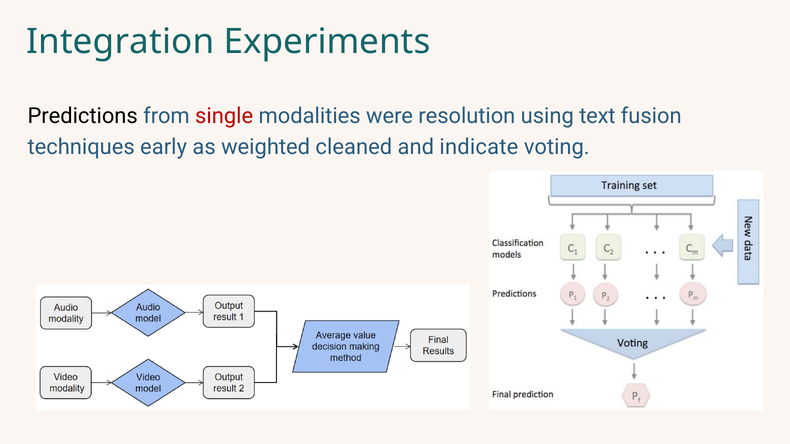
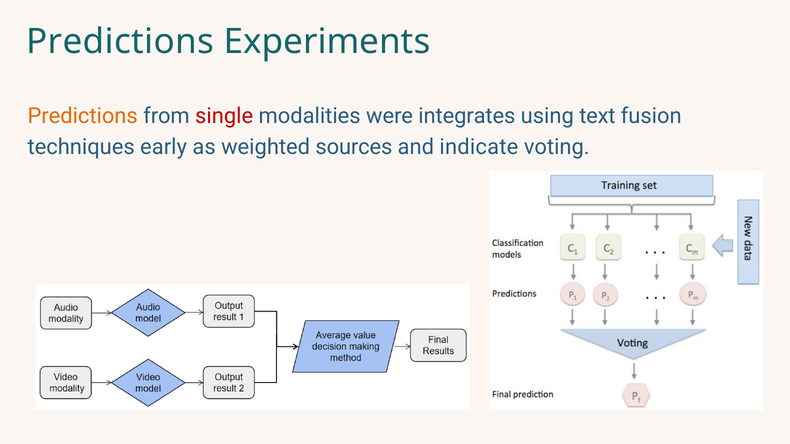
Integration: Integration -> Predictions (120, 42)
Predictions colour: black -> orange (83, 116)
resolution: resolution -> integrates (467, 116)
cleaned: cleaned -> sources (354, 147)
